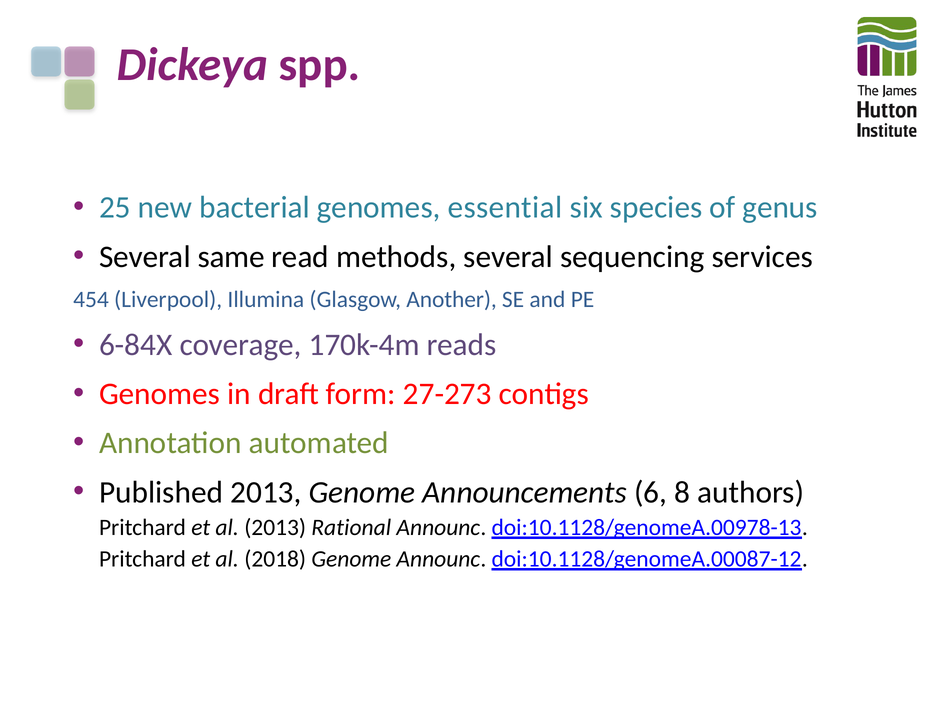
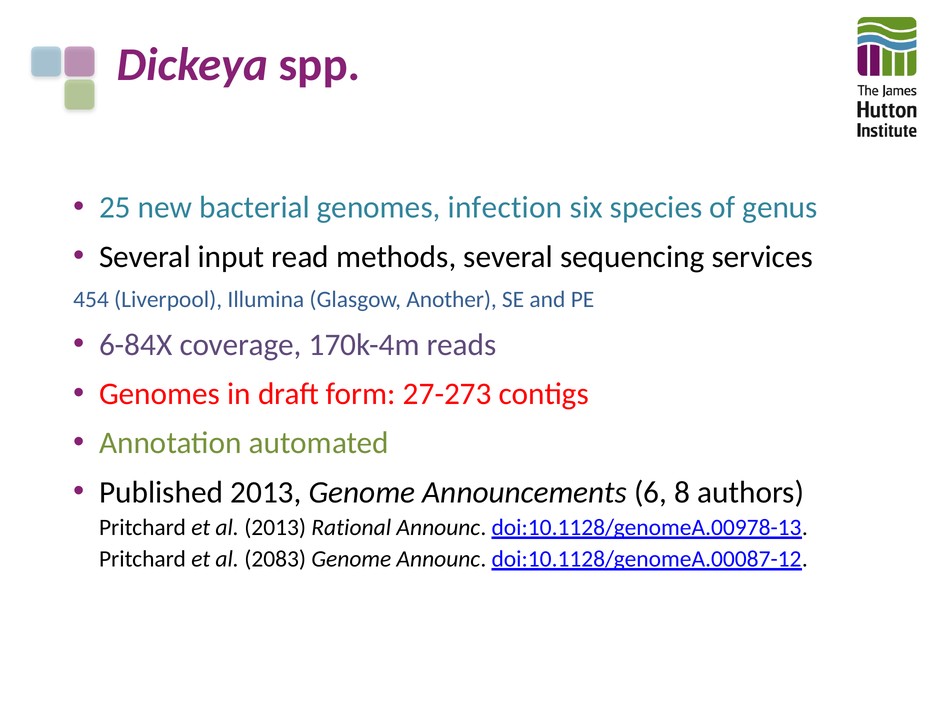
essential: essential -> infection (505, 208)
same: same -> input (231, 257)
2018: 2018 -> 2083 (275, 559)
